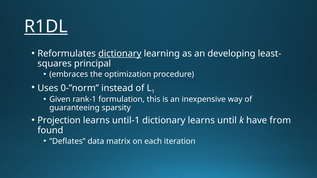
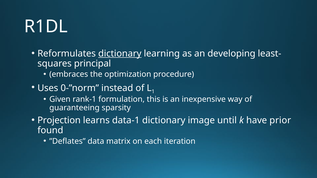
R1DL underline: present -> none (46, 27)
until-1: until-1 -> data-1 (126, 121)
dictionary learns: learns -> image (201, 121)
from: from -> prior (280, 121)
